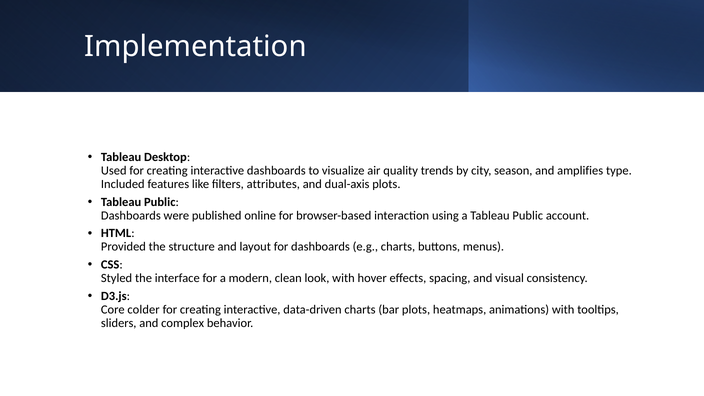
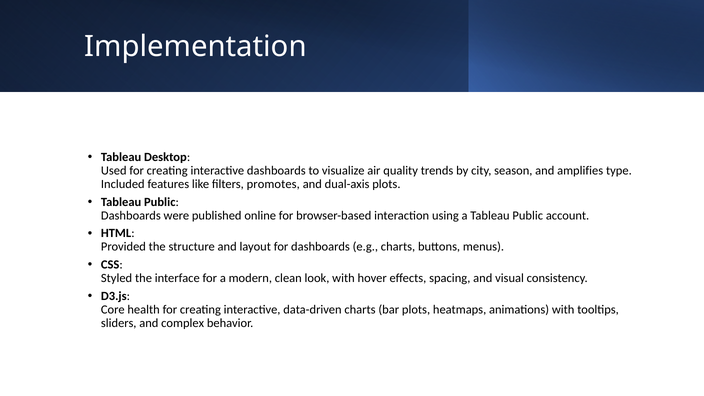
attributes: attributes -> promotes (273, 184)
colder: colder -> health (144, 310)
